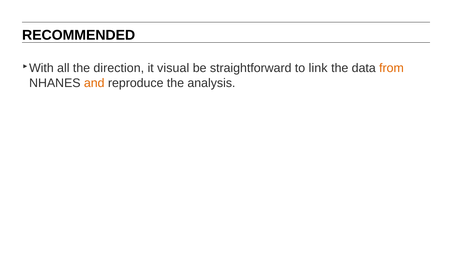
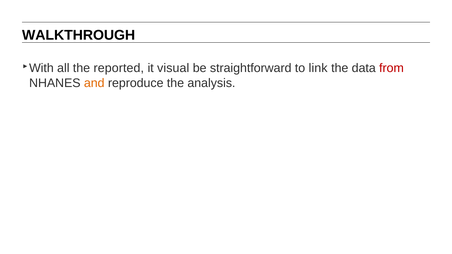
RECOMMENDED: RECOMMENDED -> WALKTHROUGH (79, 35)
direction: direction -> reported (119, 68)
from colour: orange -> red (391, 68)
